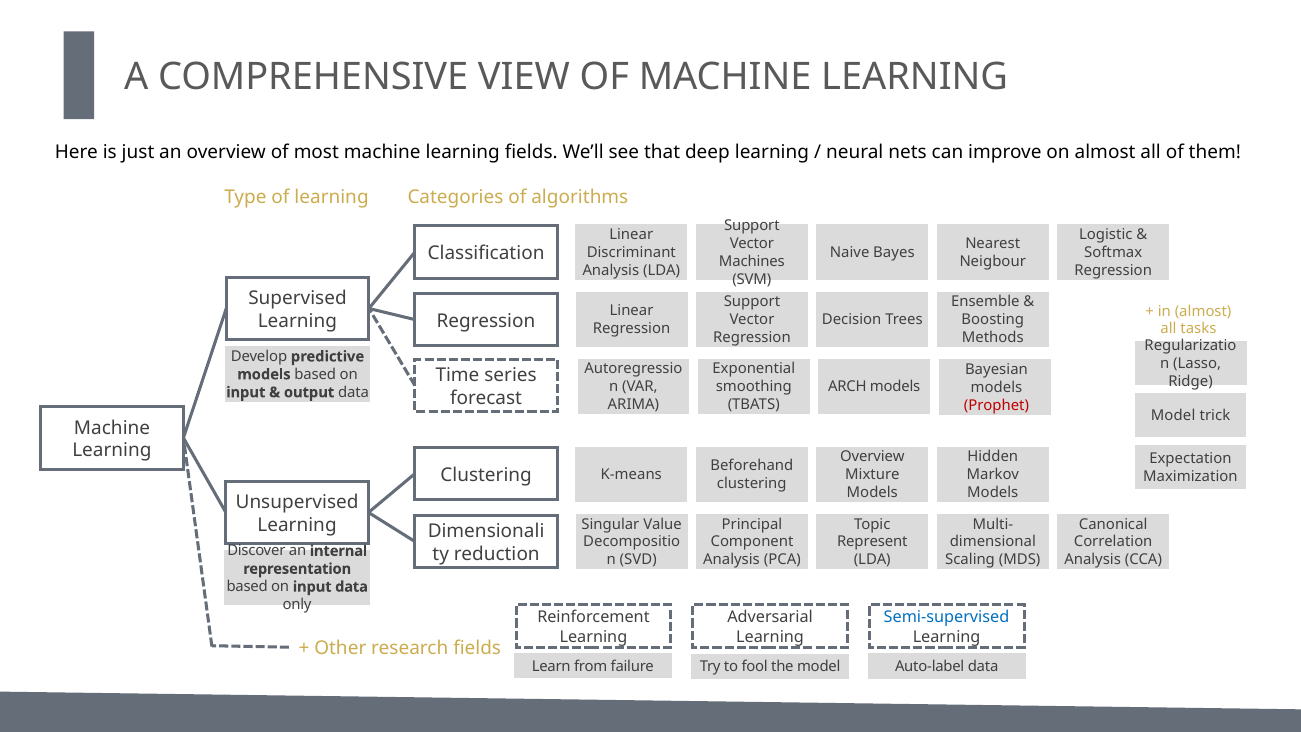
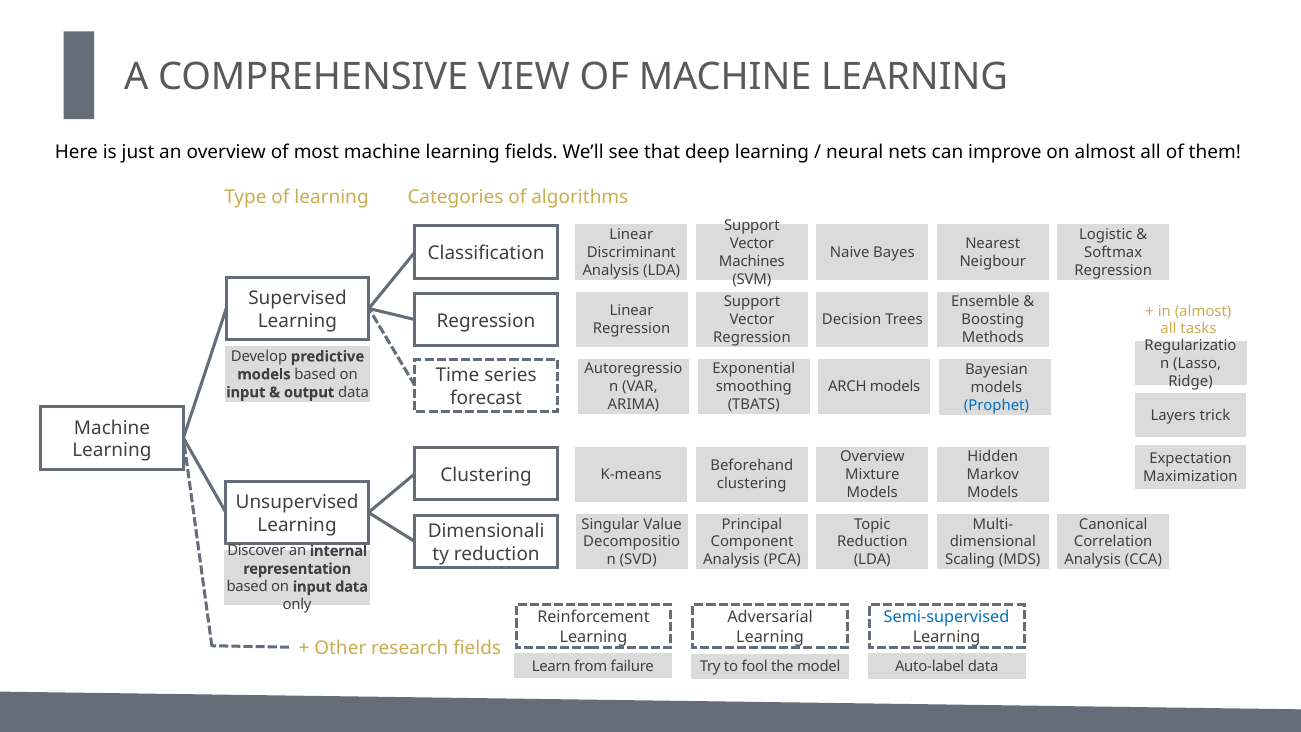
Prophet colour: red -> blue (996, 405)
Model: Model -> Layers (1173, 416)
Represent: Represent -> Reduction (872, 542)
